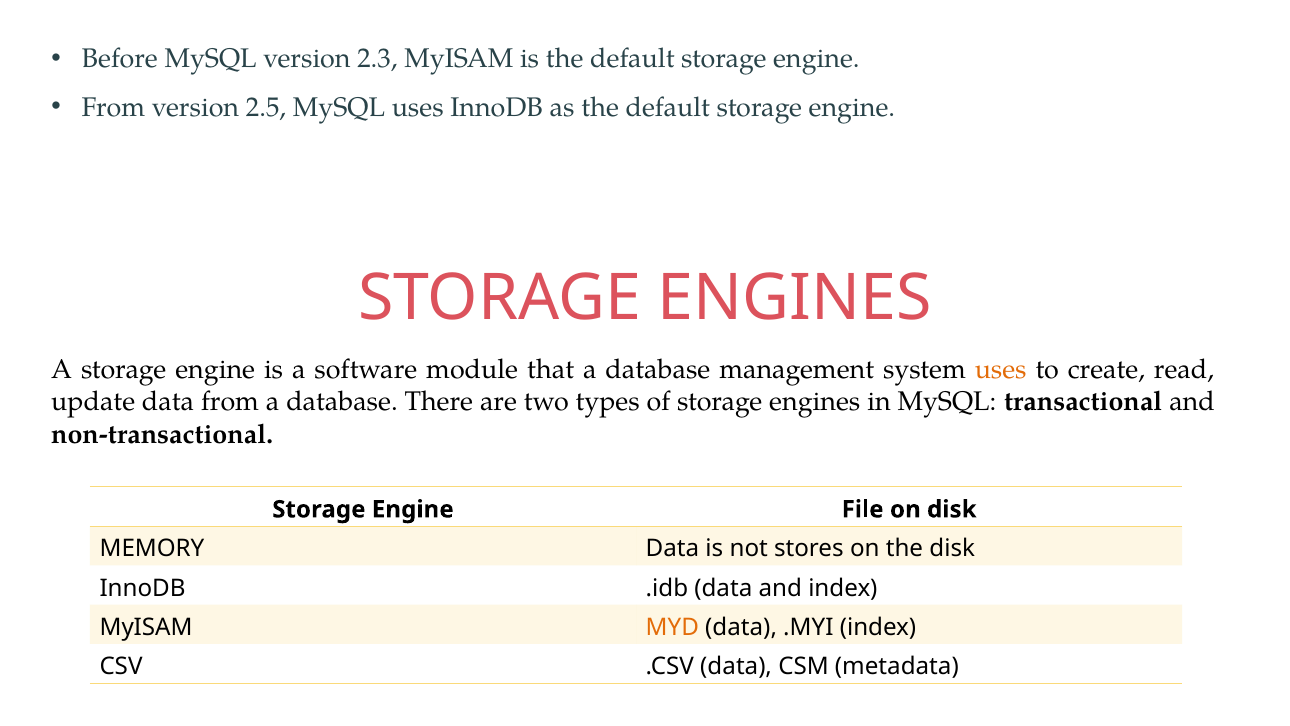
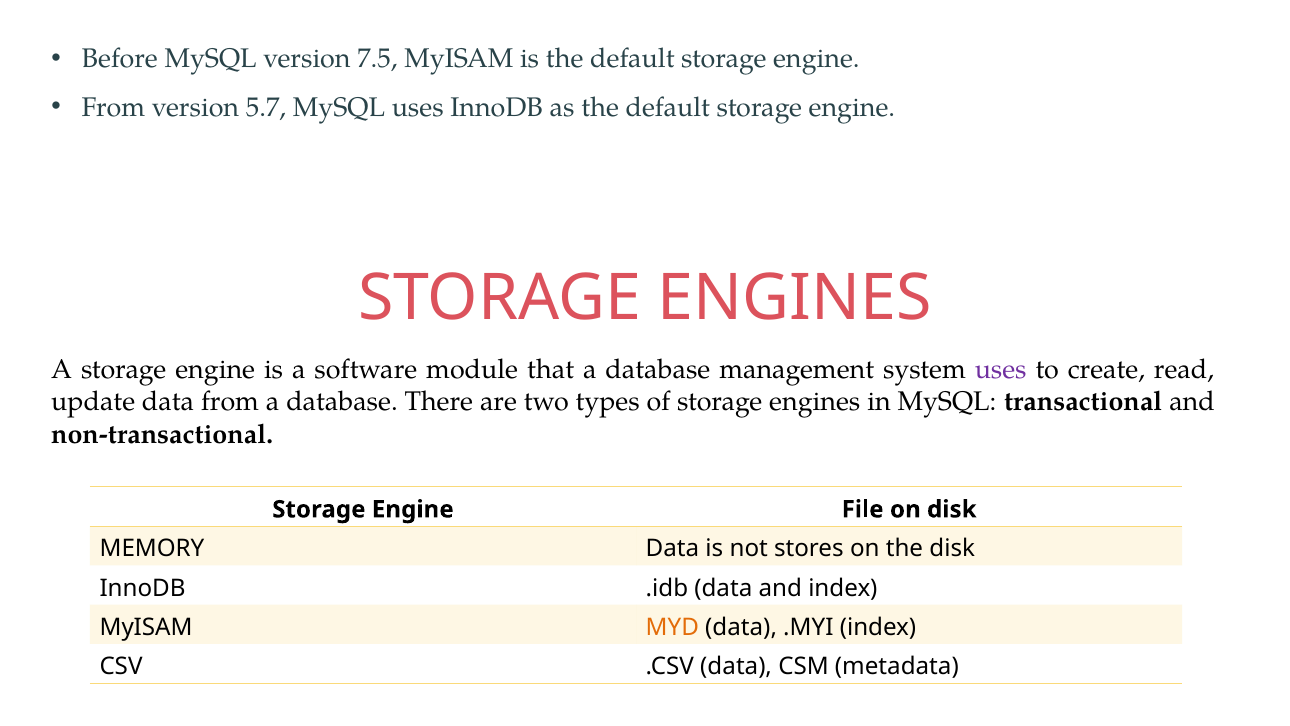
2.3: 2.3 -> 7.5 (377, 59)
2.5: 2.5 -> 5.7 (266, 107)
uses colour: orange -> purple (1001, 369)
